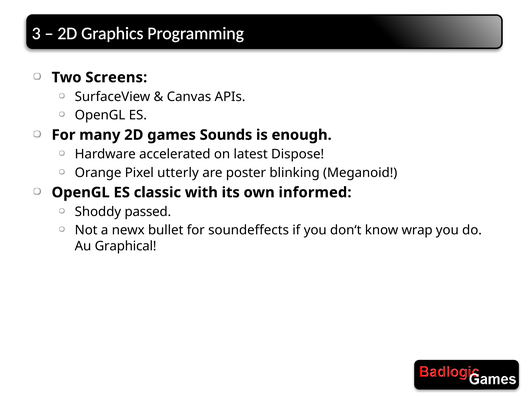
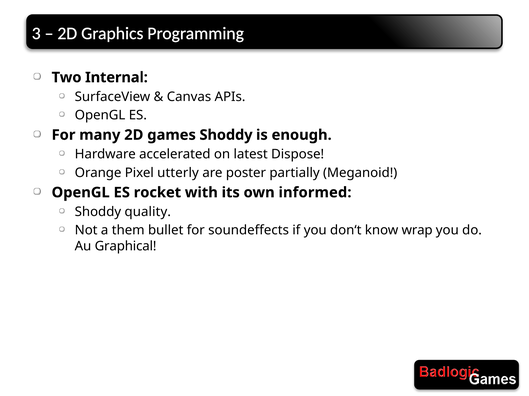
Screens: Screens -> Internal (116, 78)
games Sounds: Sounds -> Shoddy (226, 135)
blinking: blinking -> partially (295, 173)
classic: classic -> rocket (157, 193)
passed: passed -> quality (148, 212)
newx: newx -> them (128, 231)
